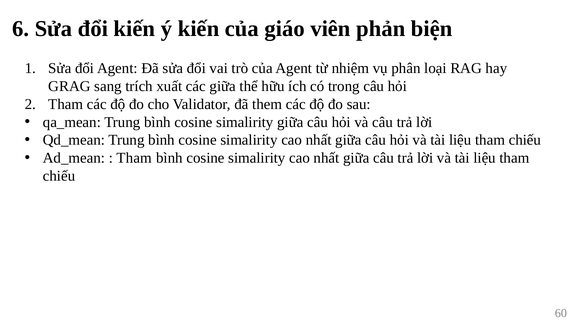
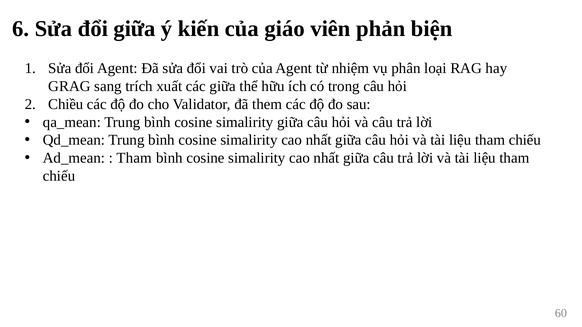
đổi kiến: kiến -> giữa (135, 29)
Tham: Tham -> Chiều (66, 104)
